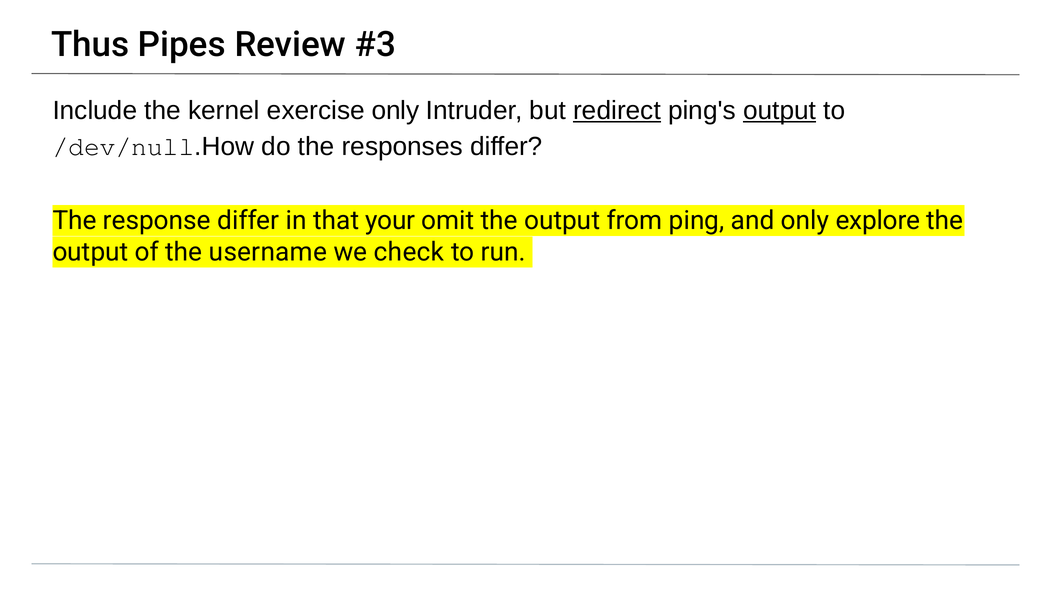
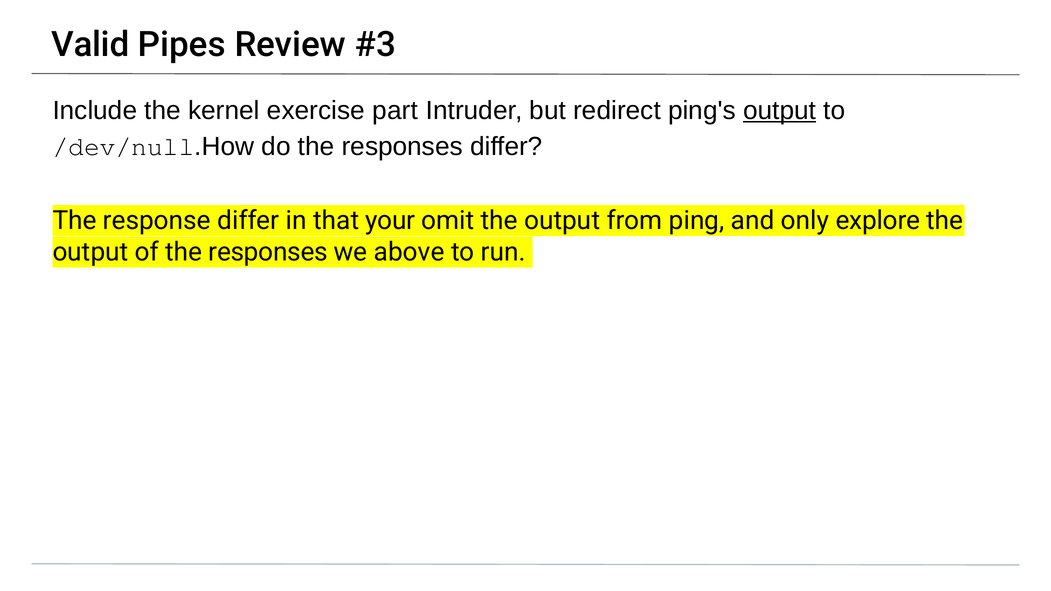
Thus: Thus -> Valid (90, 45)
exercise only: only -> part (395, 111)
redirect underline: present -> none (617, 111)
of the username: username -> responses (268, 252)
check: check -> above (409, 252)
